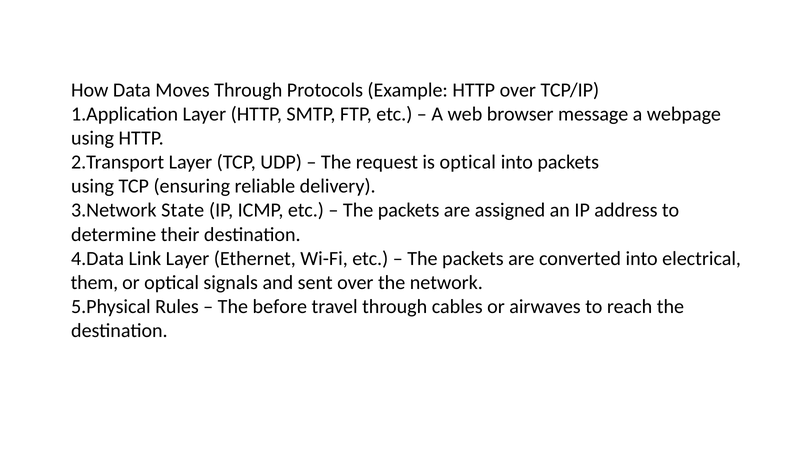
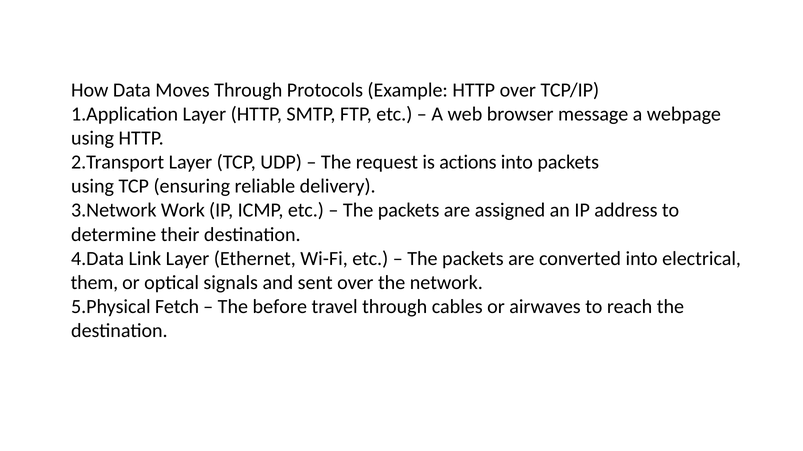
is optical: optical -> actions (468, 162)
State: State -> Work (183, 211)
Rules: Rules -> Fetch (177, 307)
